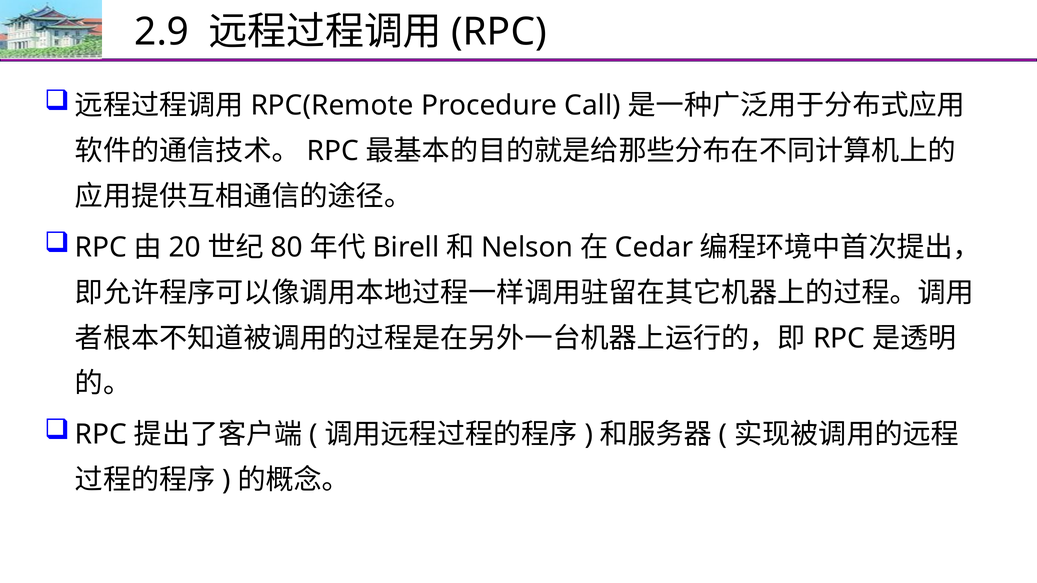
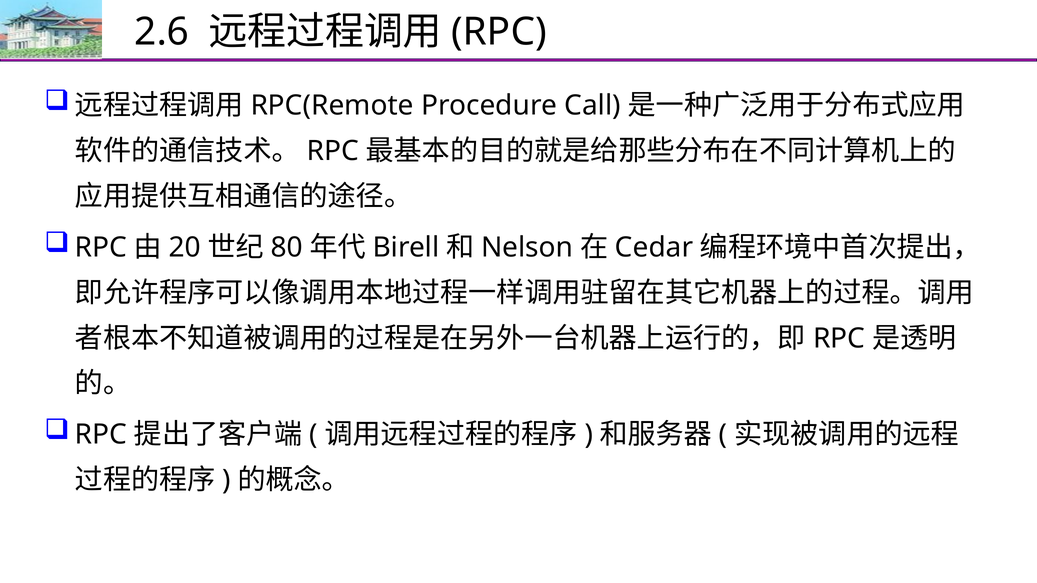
2.9: 2.9 -> 2.6 (162, 32)
